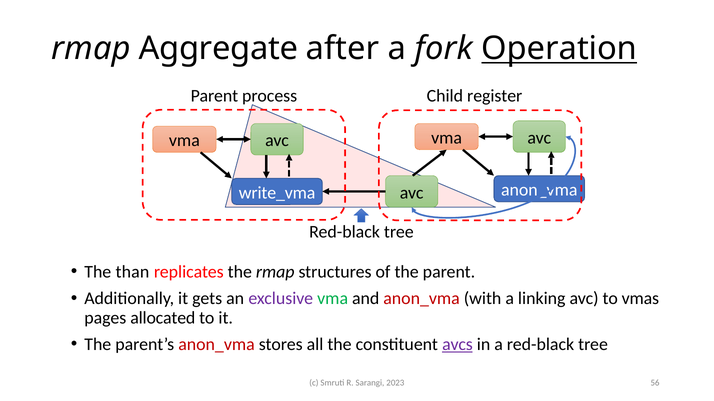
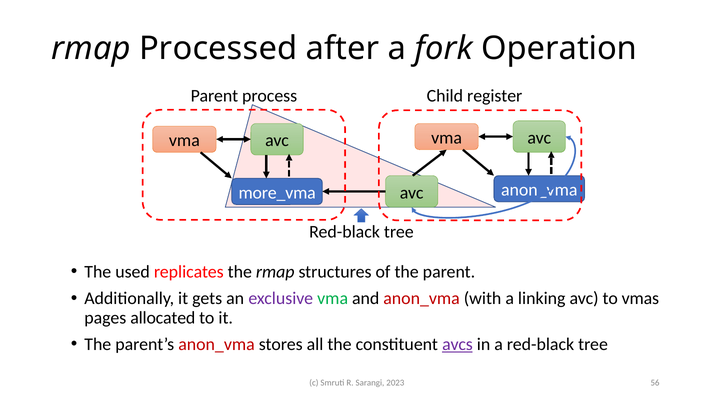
Aggregate: Aggregate -> Processed (218, 49)
Operation underline: present -> none (559, 49)
write_vma: write_vma -> more_vma (277, 193)
than: than -> used (133, 272)
